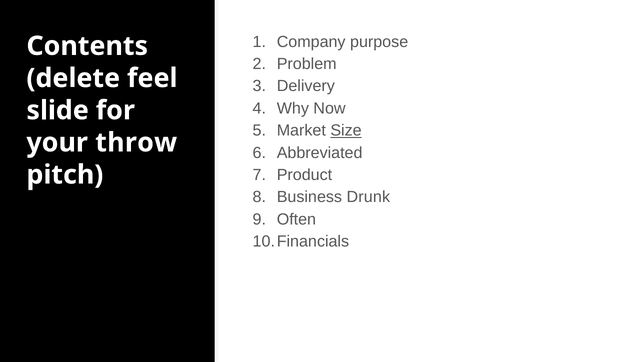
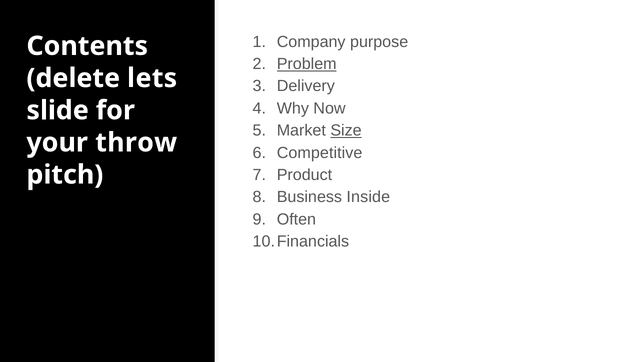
Problem underline: none -> present (307, 64)
feel: feel -> lets (152, 78)
Abbreviated: Abbreviated -> Competitive (320, 153)
Drunk: Drunk -> Inside (368, 197)
